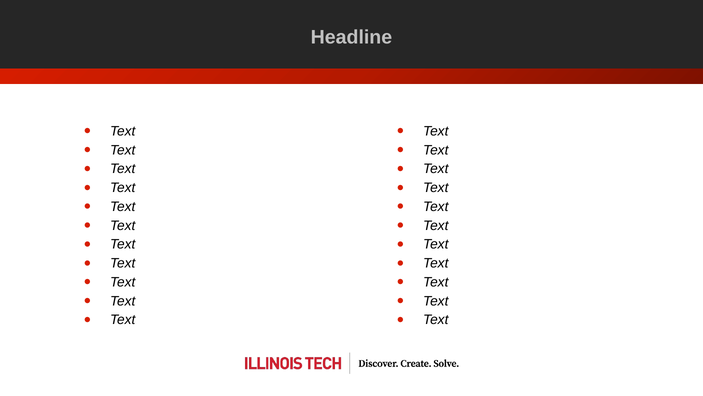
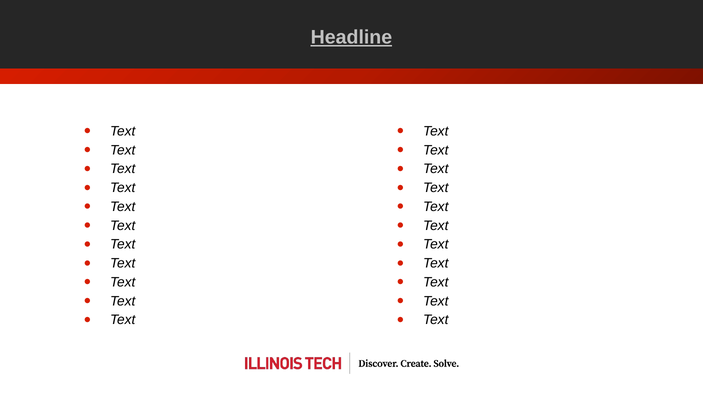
Headline underline: none -> present (351, 37)
